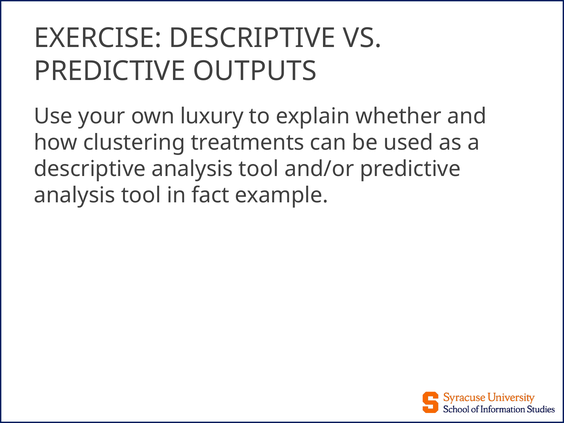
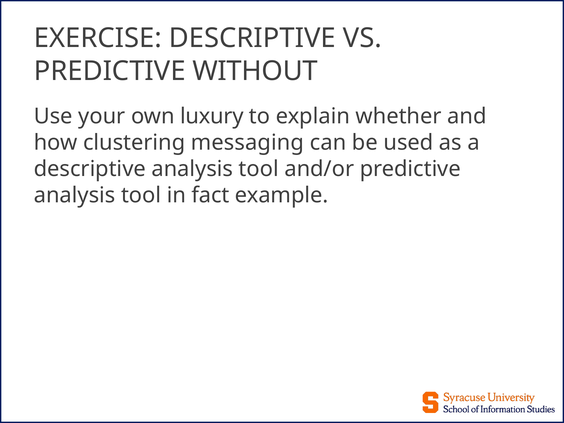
OUTPUTS: OUTPUTS -> WITHOUT (255, 71)
treatments: treatments -> messaging (247, 143)
